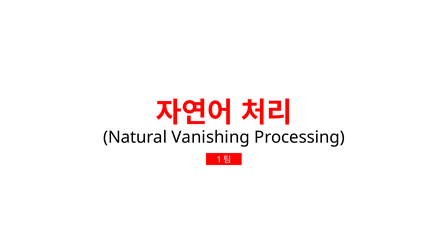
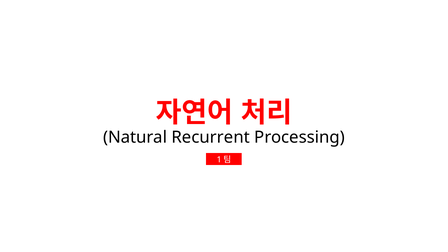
Vanishing: Vanishing -> Recurrent (211, 137)
